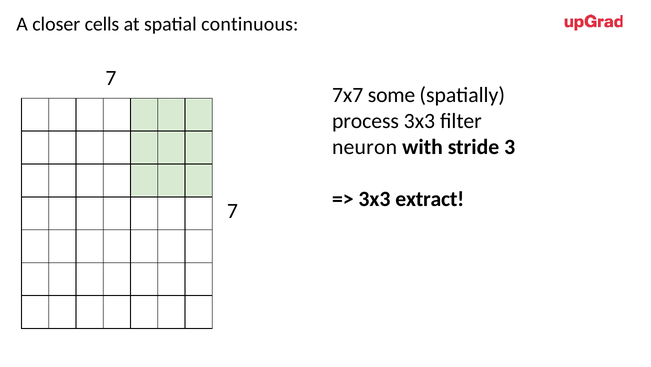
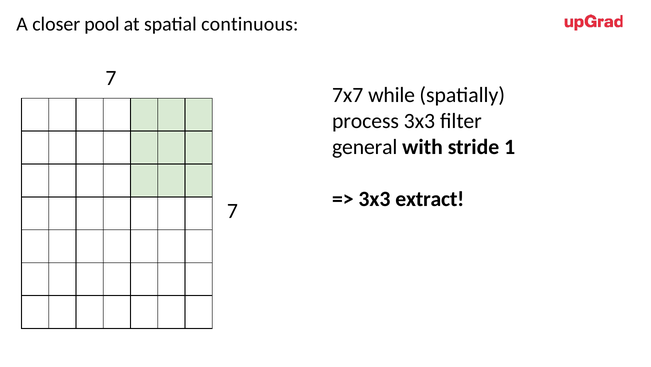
cells: cells -> pool (102, 24)
some: some -> while (392, 95)
neuron: neuron -> general (365, 147)
3: 3 -> 1 (510, 147)
